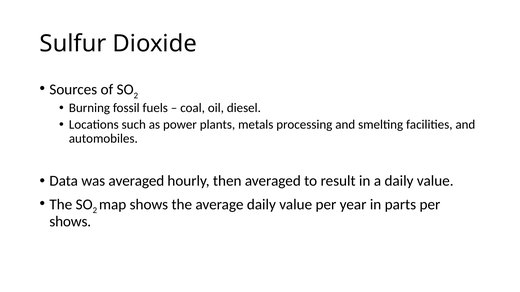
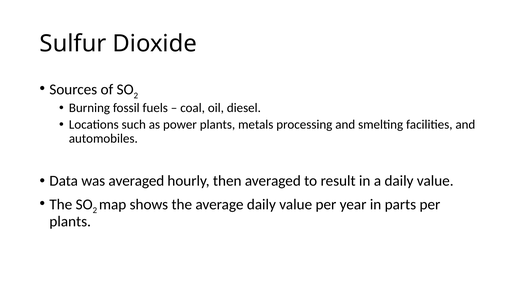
shows: shows -> plants (70, 222)
